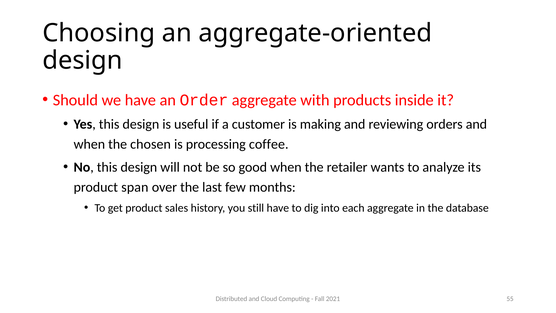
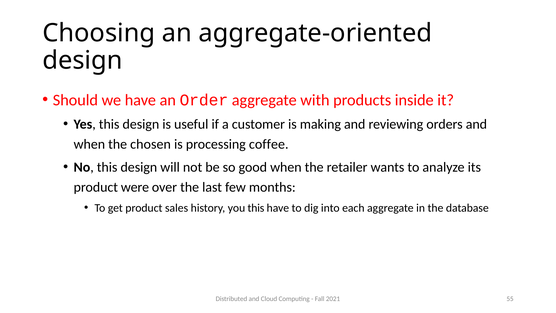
span: span -> were (135, 187)
you still: still -> this (256, 208)
